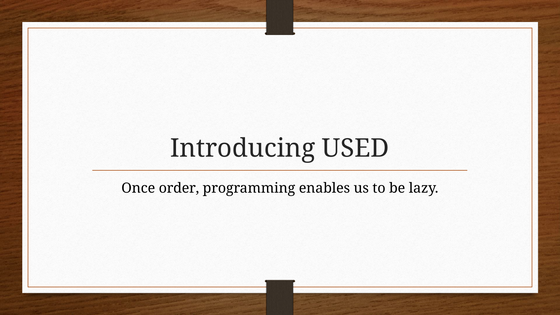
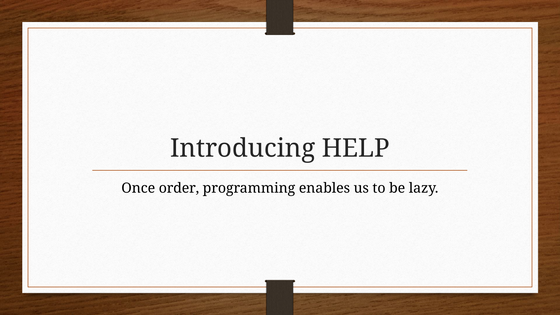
USED: USED -> HELP (356, 149)
